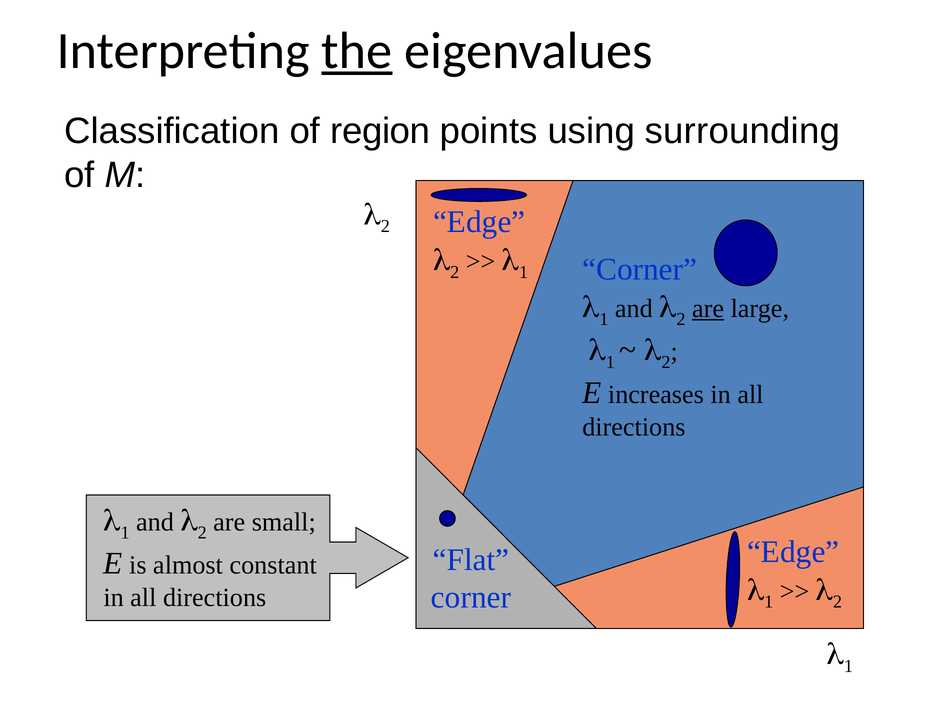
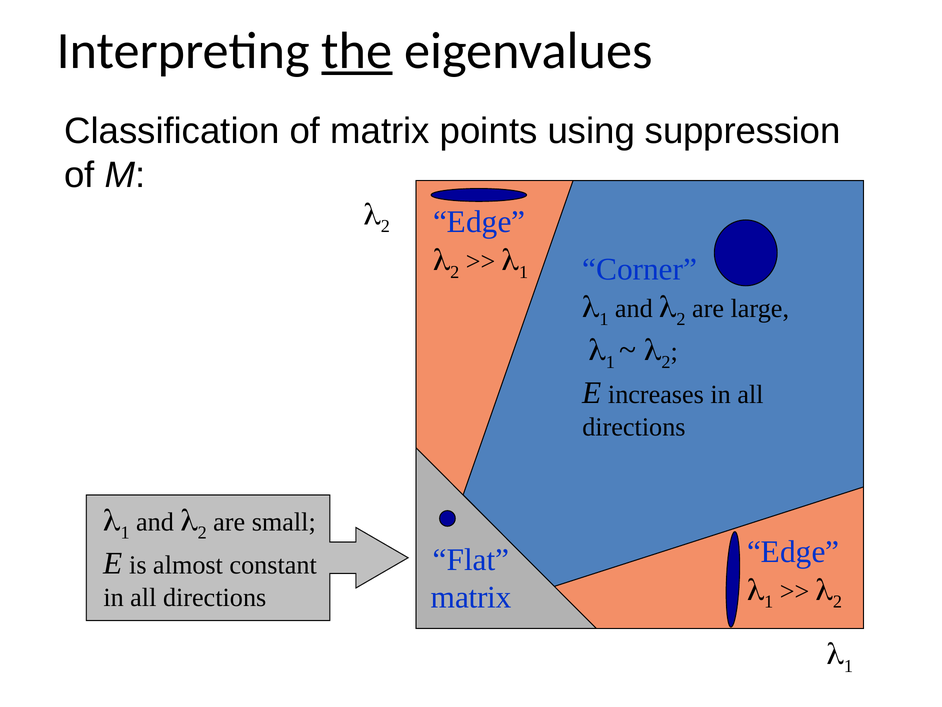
of region: region -> matrix (380, 131)
surrounding: surrounding -> suppression (743, 131)
are underline: present -> none (708, 308)
corner: corner -> matrix (471, 597)
